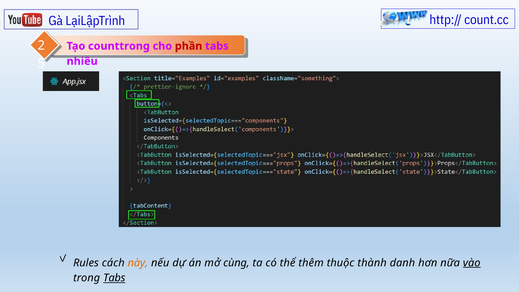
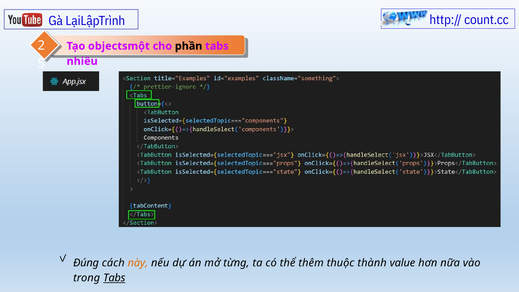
counttrong: counttrong -> objectsmột (119, 46)
phần colour: red -> black (189, 46)
Rules: Rules -> Đúng (86, 263)
cùng: cùng -> từng (236, 263)
danh: danh -> value (402, 263)
vào underline: present -> none (472, 263)
